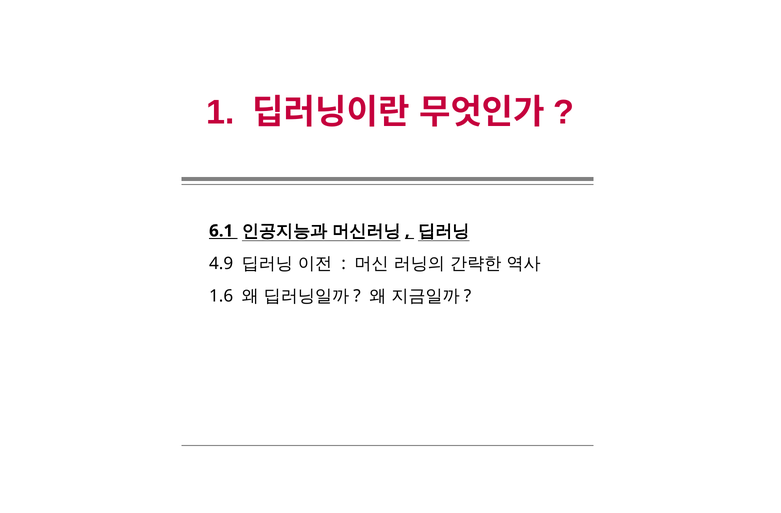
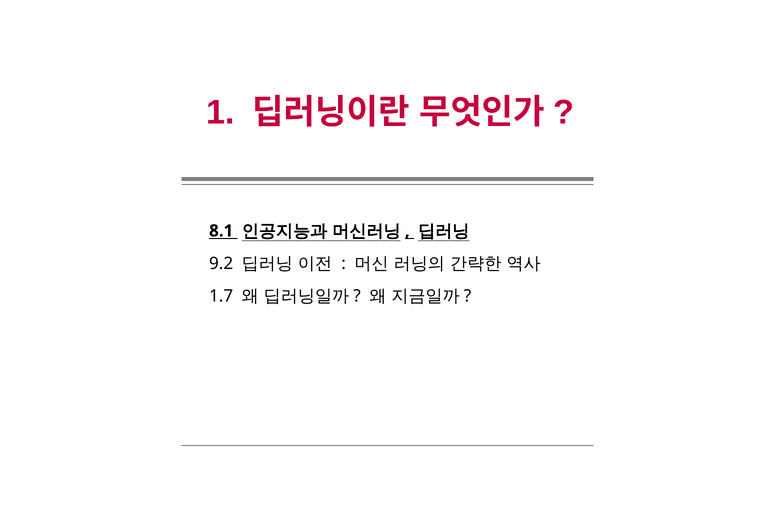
6.1: 6.1 -> 8.1 (221, 231)
4.9: 4.9 -> 9.2 (221, 264)
1.6: 1.6 -> 1.7 (221, 296)
